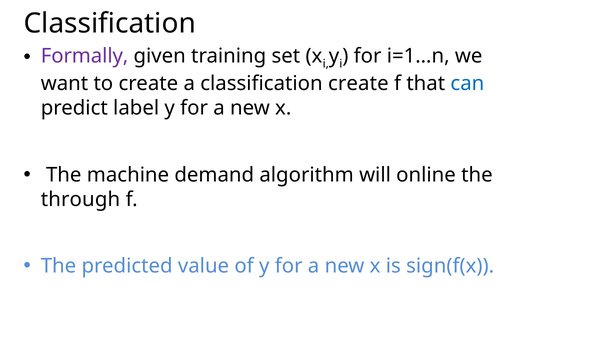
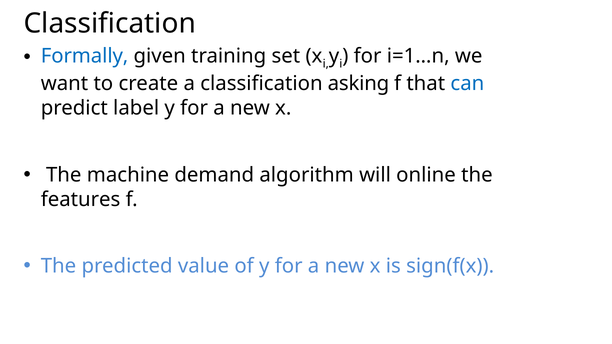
Formally colour: purple -> blue (85, 56)
classification create: create -> asking (358, 84)
through: through -> features (81, 200)
